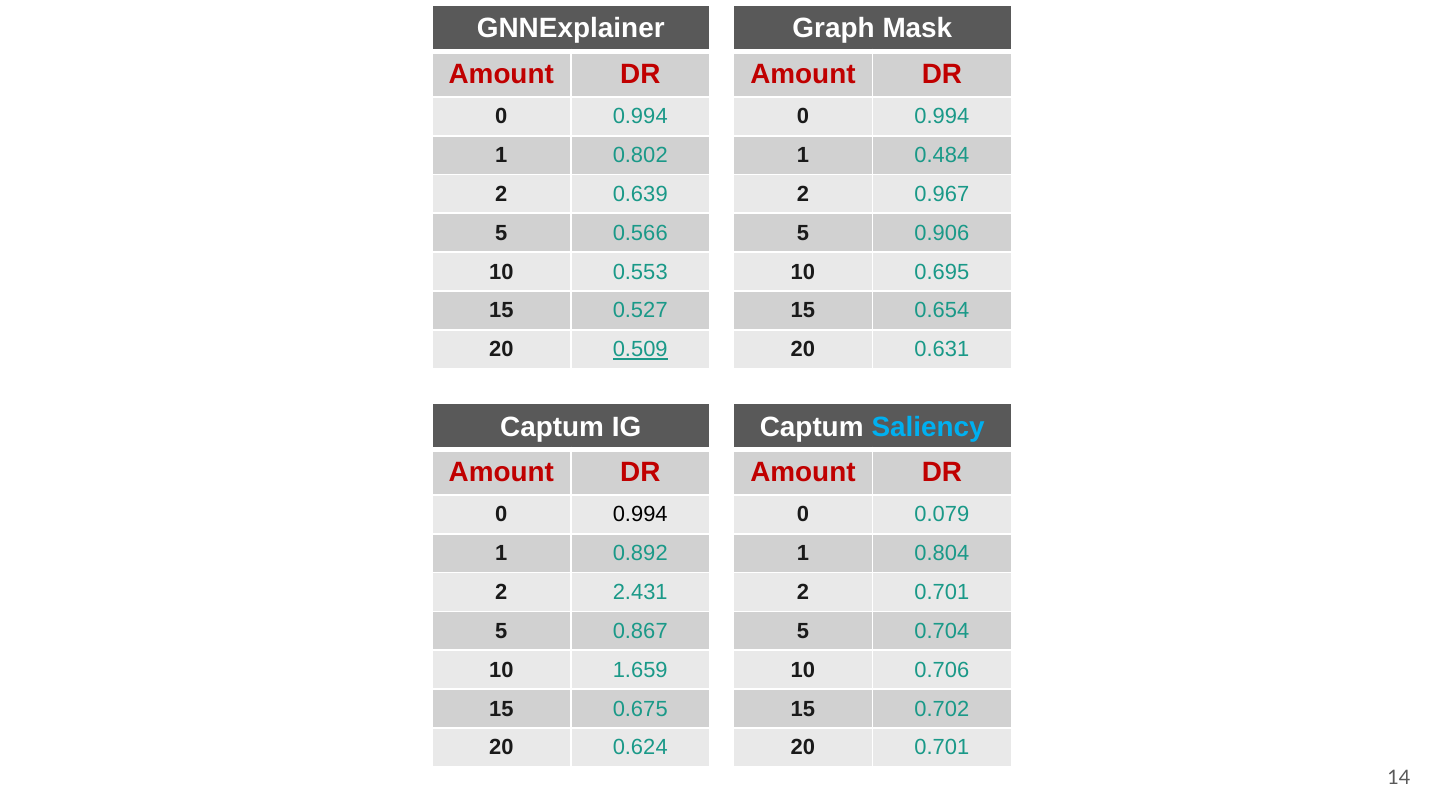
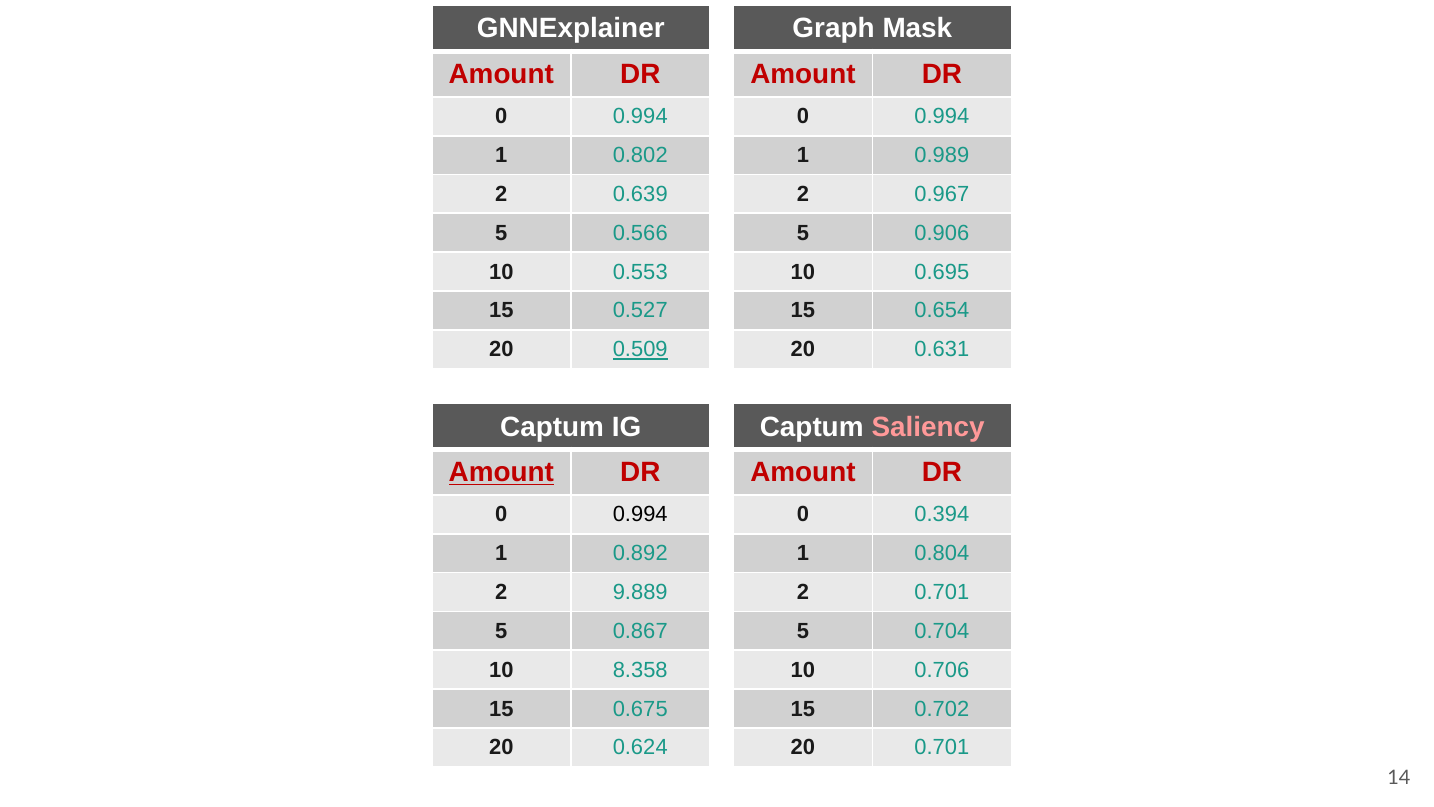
0.484: 0.484 -> 0.989 (942, 155)
Saliency colour: light blue -> pink (928, 427)
Amount underline: none -> present (501, 472)
0.079: 0.079 -> 0.394 (942, 515)
2.431: 2.431 -> 9.889 (640, 592)
1.659: 1.659 -> 8.358 (640, 670)
